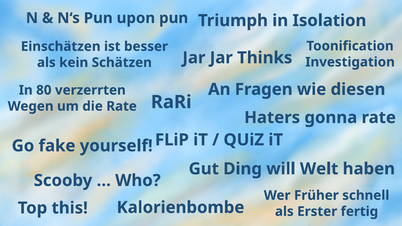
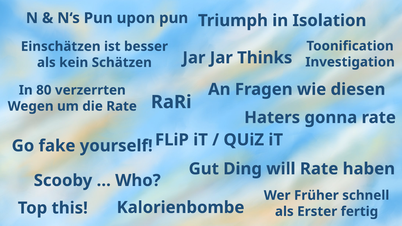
will Welt: Welt -> Rate (319, 169)
